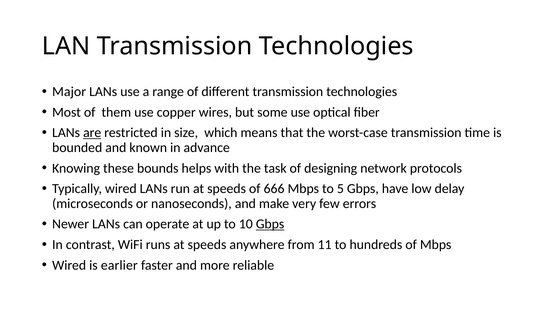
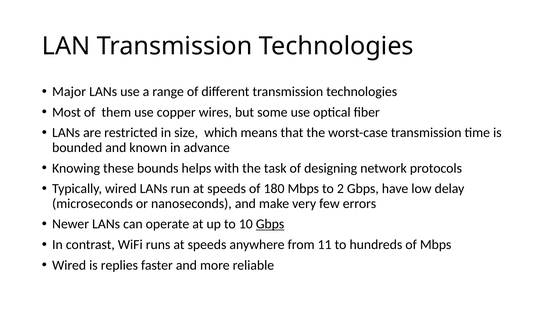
are underline: present -> none (92, 133)
666: 666 -> 180 (274, 189)
5: 5 -> 2 (340, 189)
earlier: earlier -> replies (119, 265)
